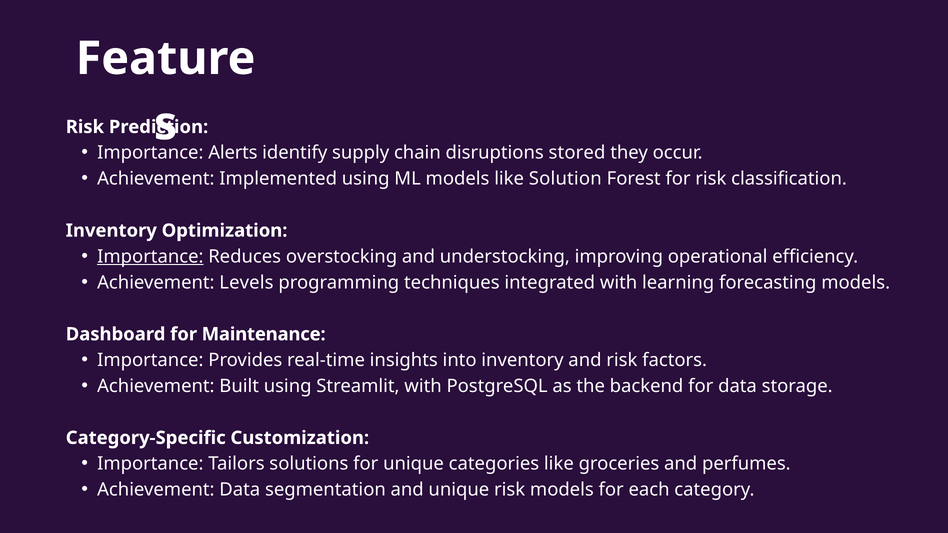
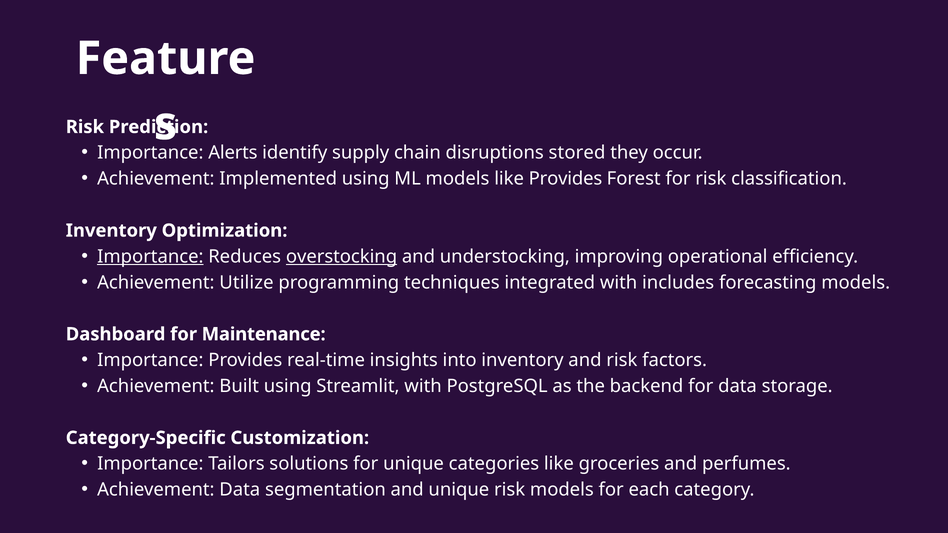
like Solution: Solution -> Provides (565, 179)
overstocking underline: none -> present (342, 257)
Levels: Levels -> Utilize (246, 283)
learning: learning -> includes (678, 283)
